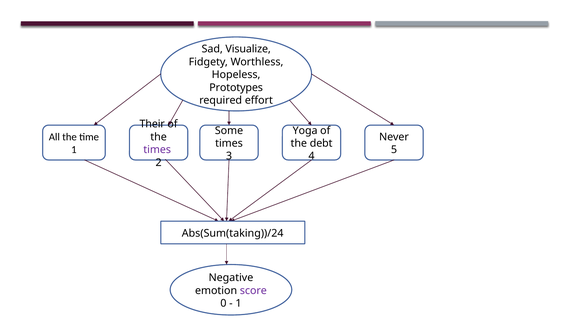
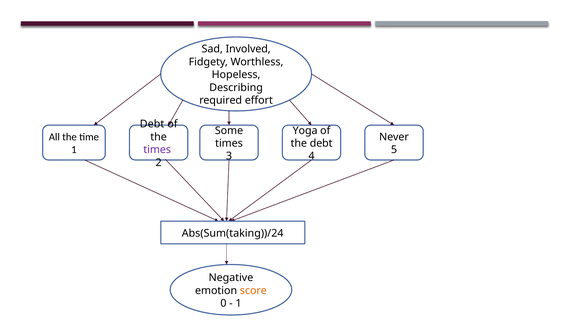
Visualize: Visualize -> Involved (248, 49)
Prototypes: Prototypes -> Describing (236, 88)
Their: Their -> Debt (152, 124)
score colour: purple -> orange (253, 291)
